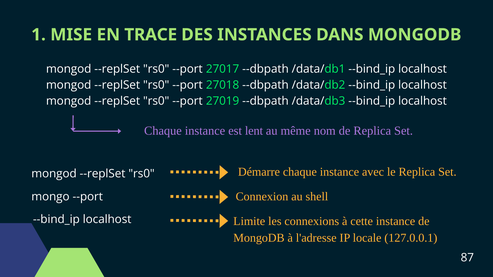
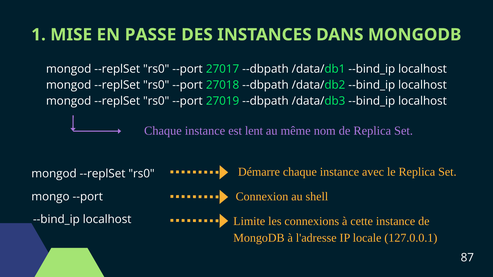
TRACE: TRACE -> PASSE (151, 35)
